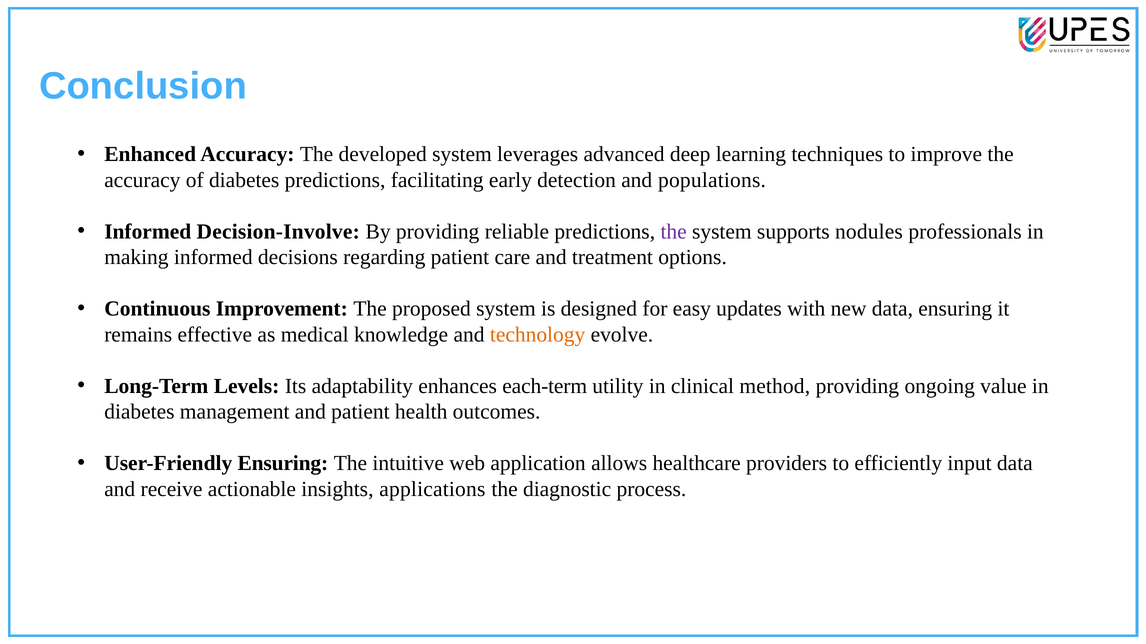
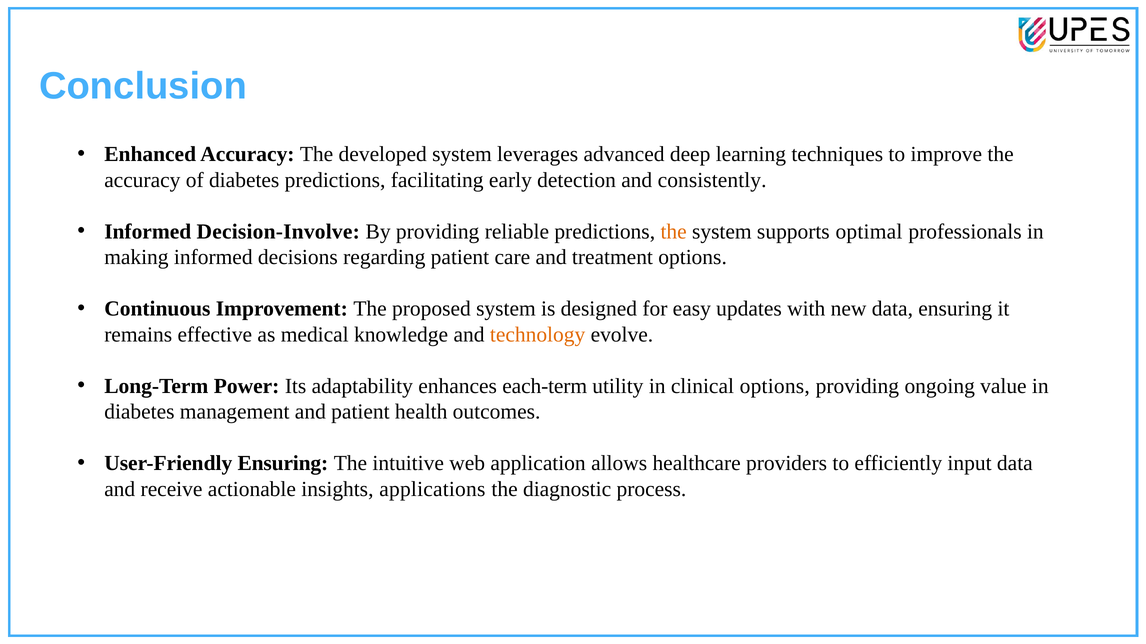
populations: populations -> consistently (712, 180)
the colour: purple -> orange (674, 232)
nodules: nodules -> optimal (869, 232)
Levels: Levels -> Power (247, 386)
clinical method: method -> options (775, 386)
